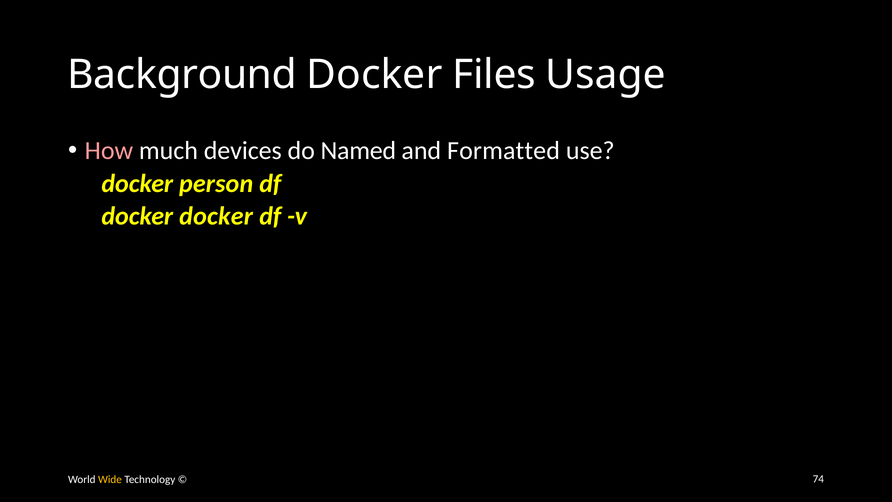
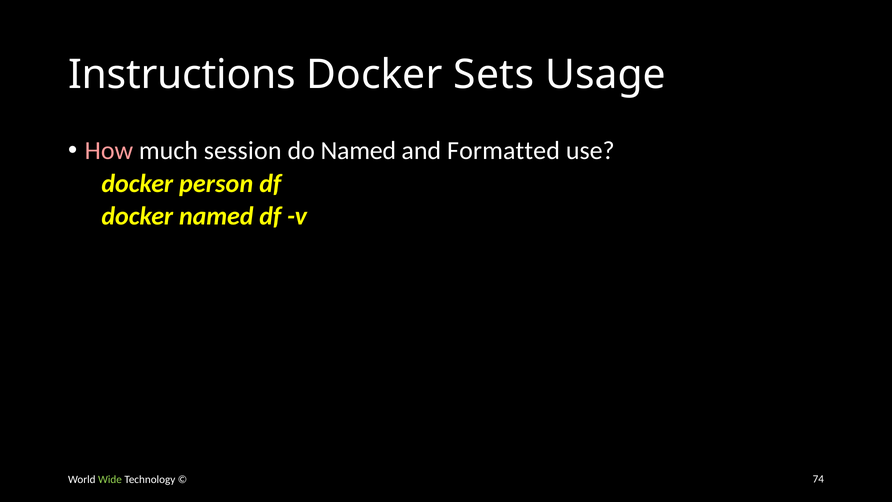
Background: Background -> Instructions (182, 75)
Files: Files -> Sets (494, 75)
devices: devices -> session (243, 151)
docker docker: docker -> named (216, 216)
Wide colour: yellow -> light green (110, 479)
